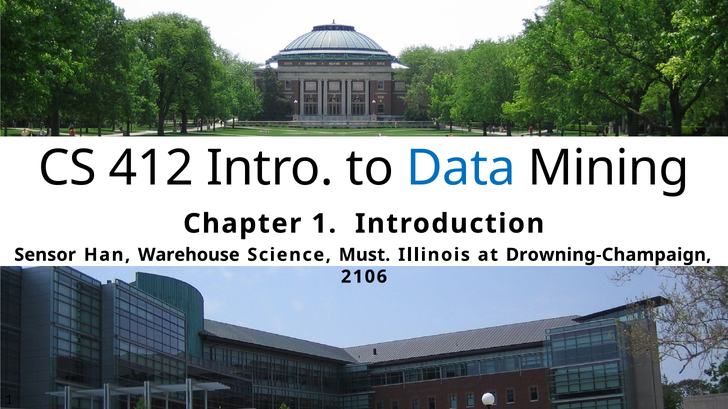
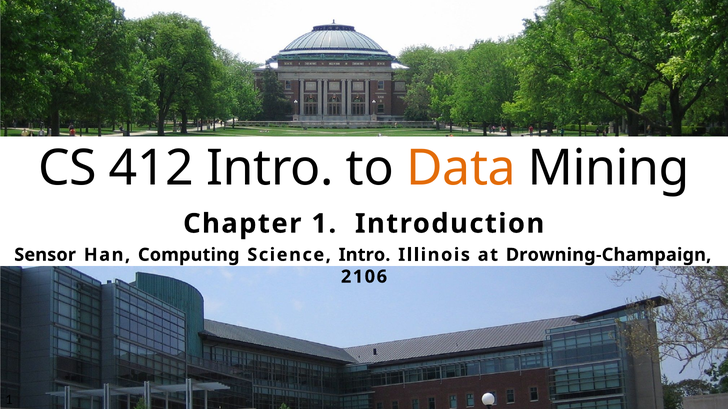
Data colour: blue -> orange (461, 169)
Warehouse: Warehouse -> Computing (189, 255)
Science Must: Must -> Intro (365, 255)
